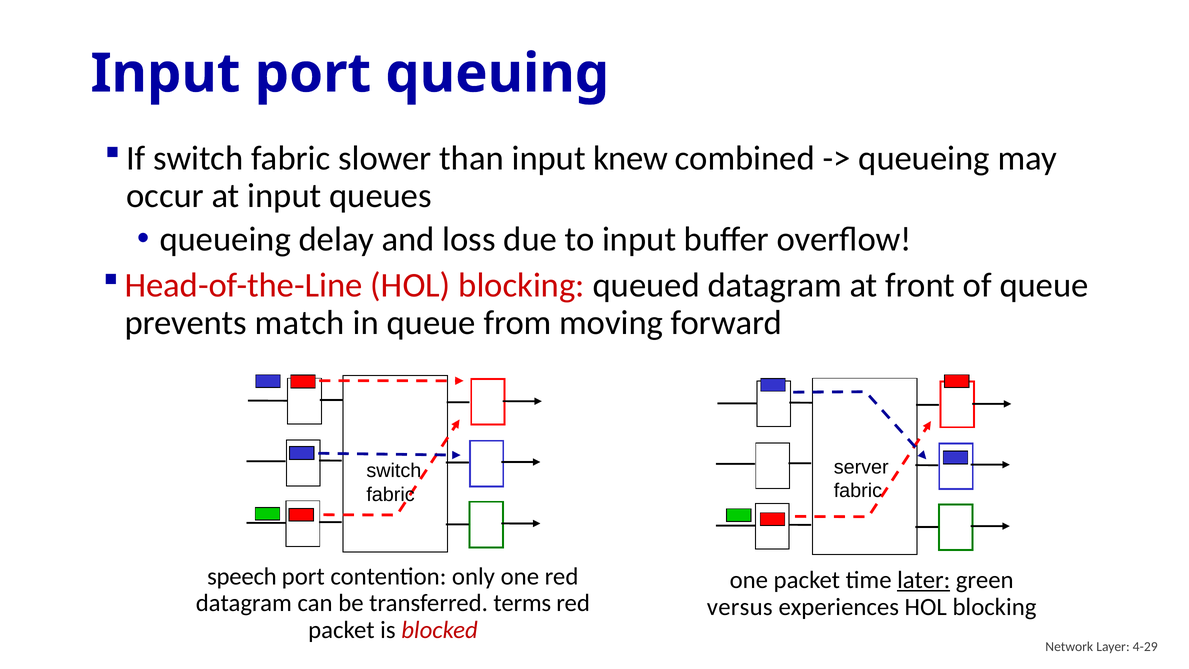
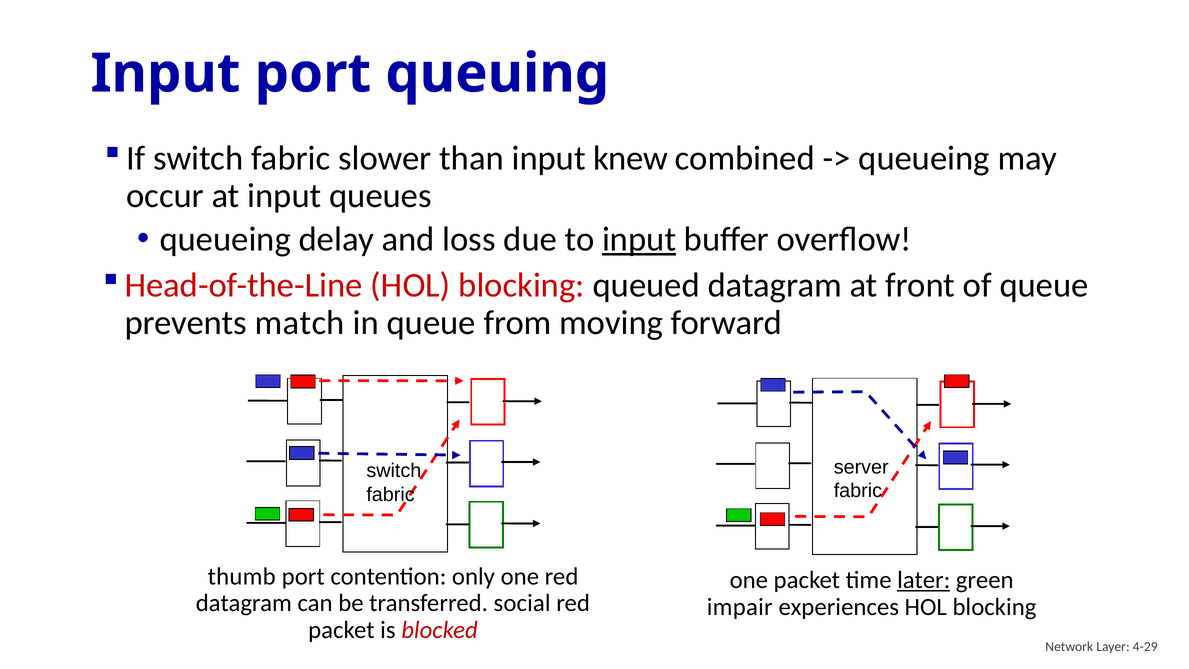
input underline: none -> present (639, 239)
speech: speech -> thumb (242, 576)
terms: terms -> social (522, 603)
versus: versus -> impair (740, 607)
